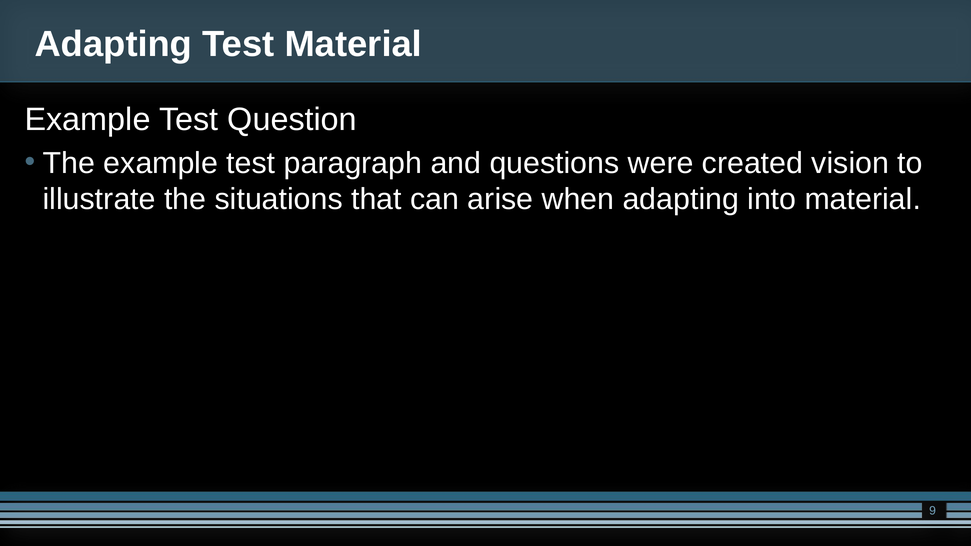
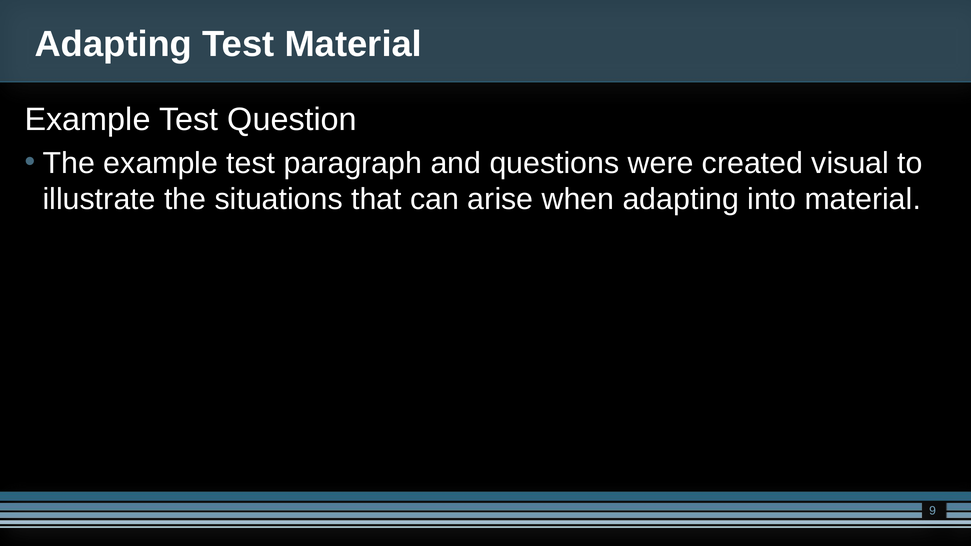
vision: vision -> visual (850, 163)
